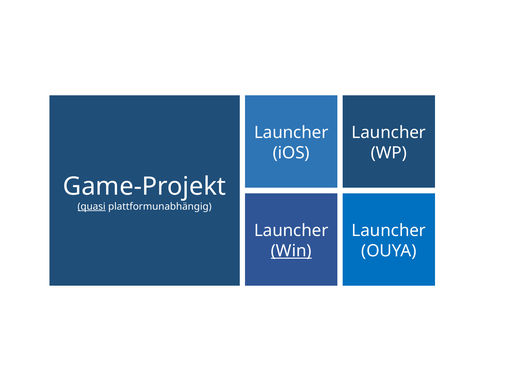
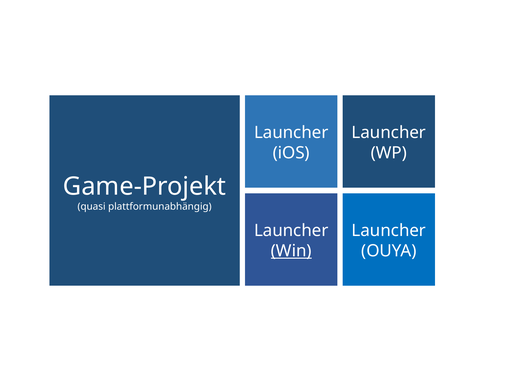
quasi underline: present -> none (92, 206)
